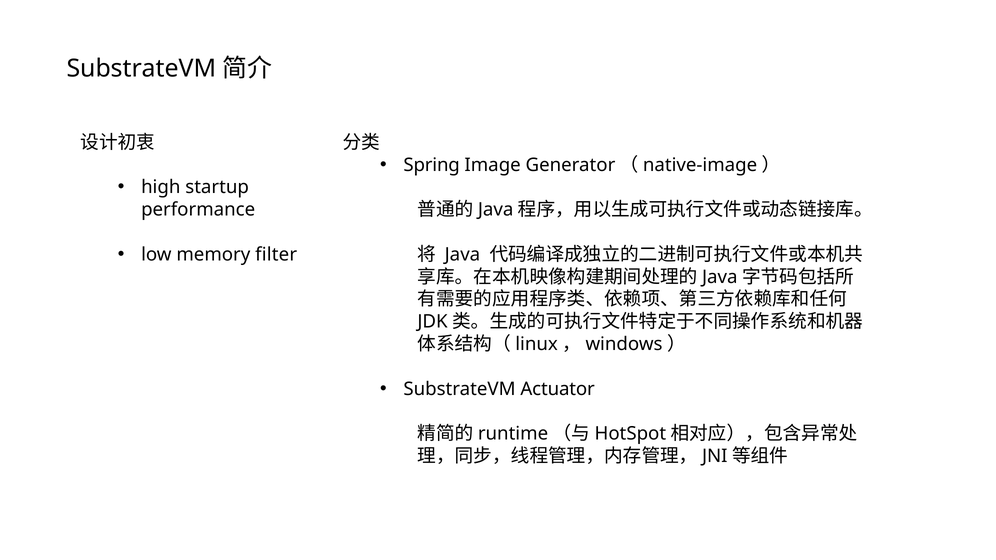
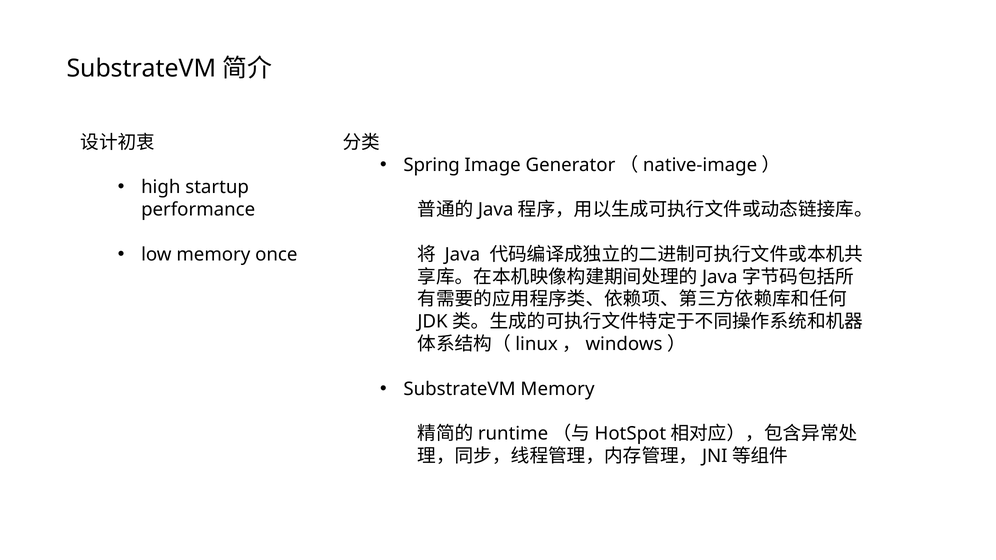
filter: filter -> once (276, 255)
SubstrateVM Actuator: Actuator -> Memory (557, 389)
